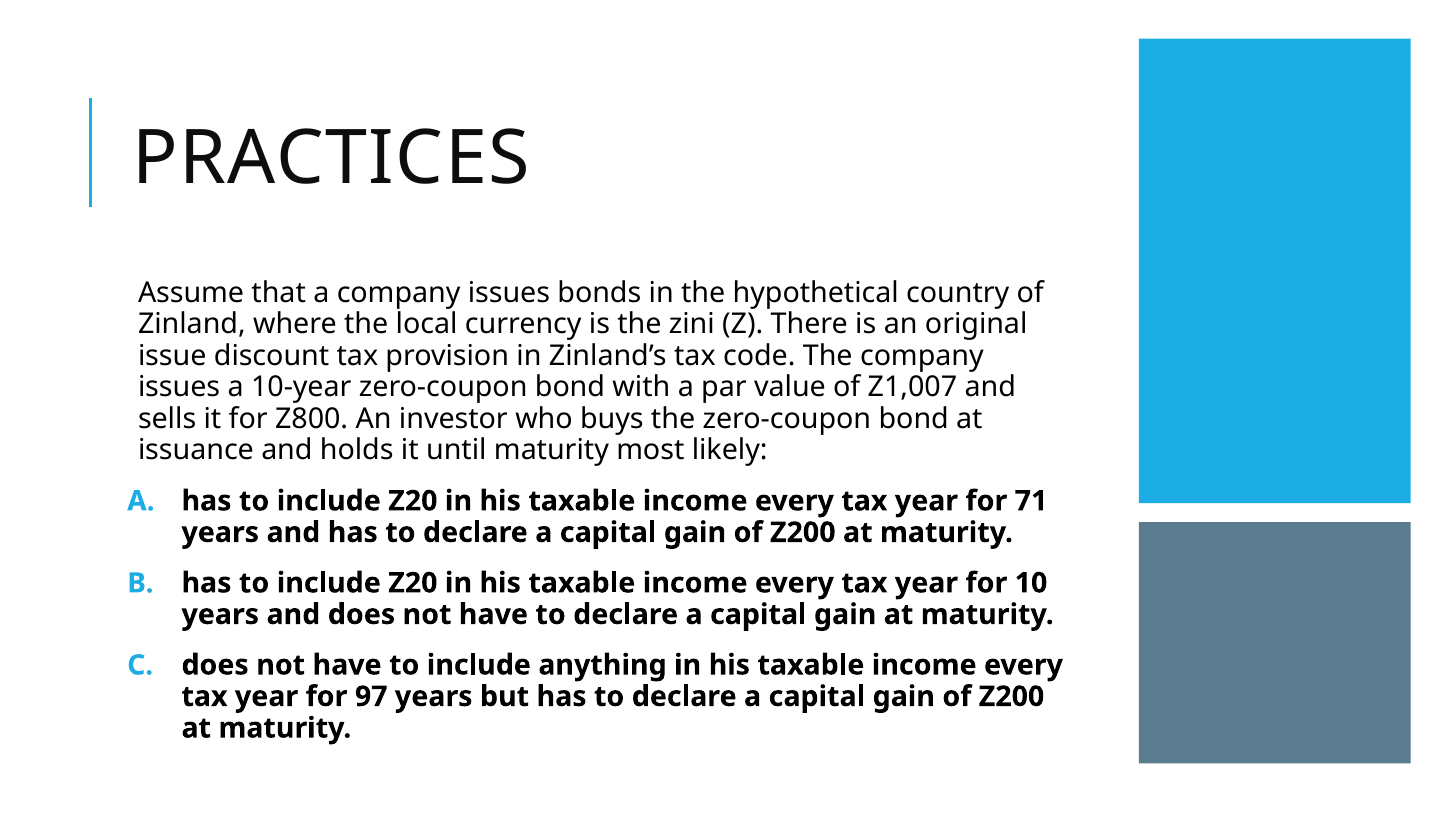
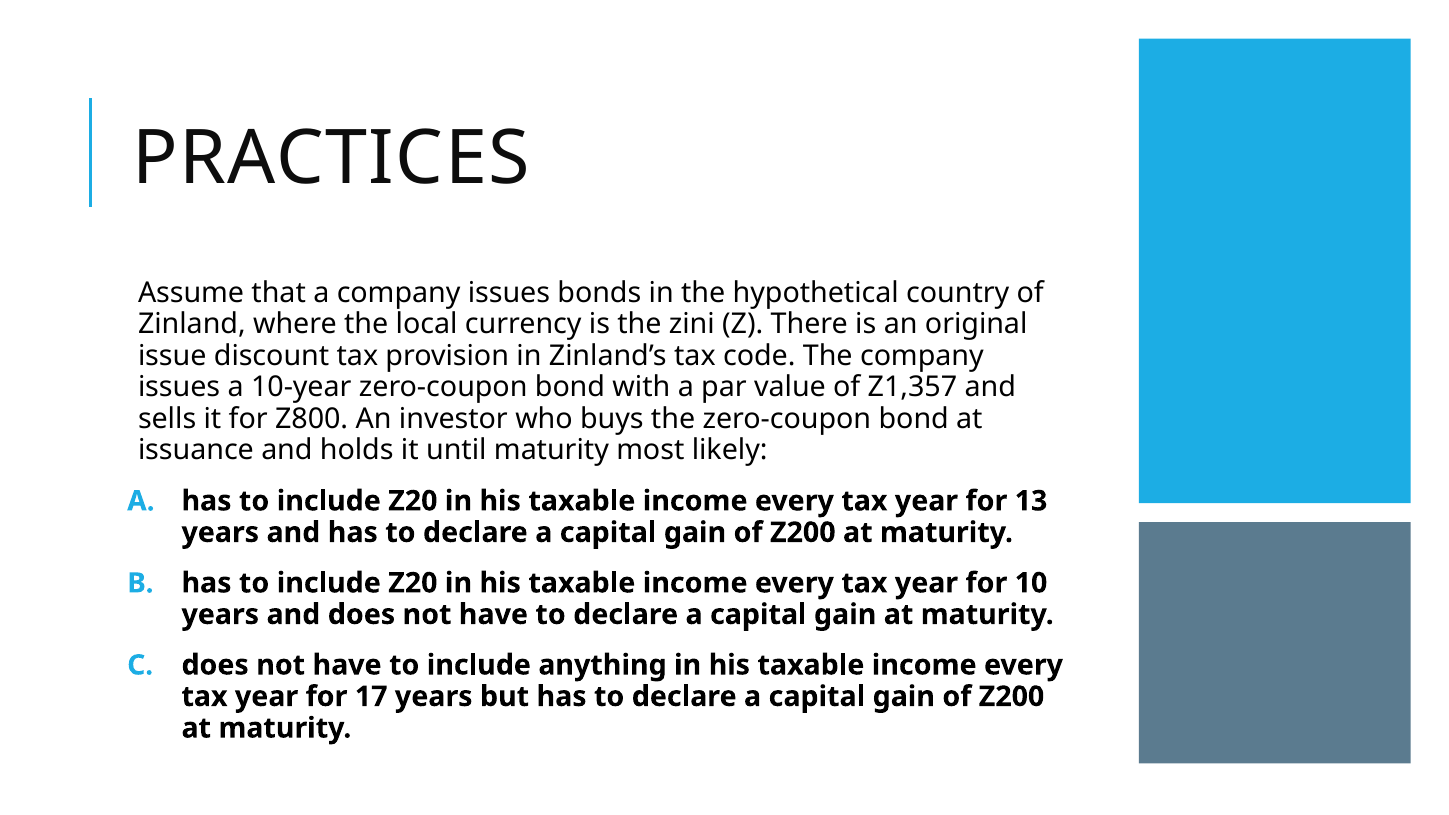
Z1,007: Z1,007 -> Z1,357 (912, 387)
71: 71 -> 13 (1031, 501)
97: 97 -> 17 (371, 697)
